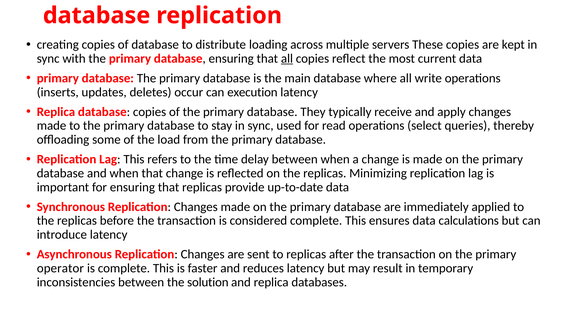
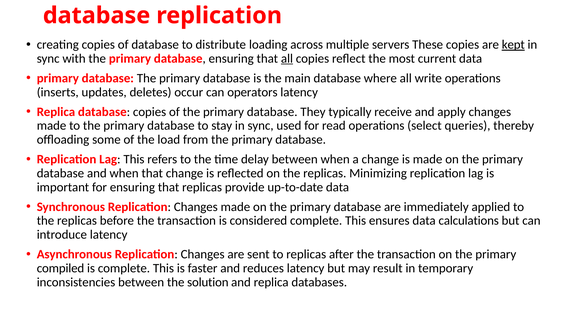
kept underline: none -> present (513, 45)
execution: execution -> operators (252, 92)
operator: operator -> compiled (61, 268)
